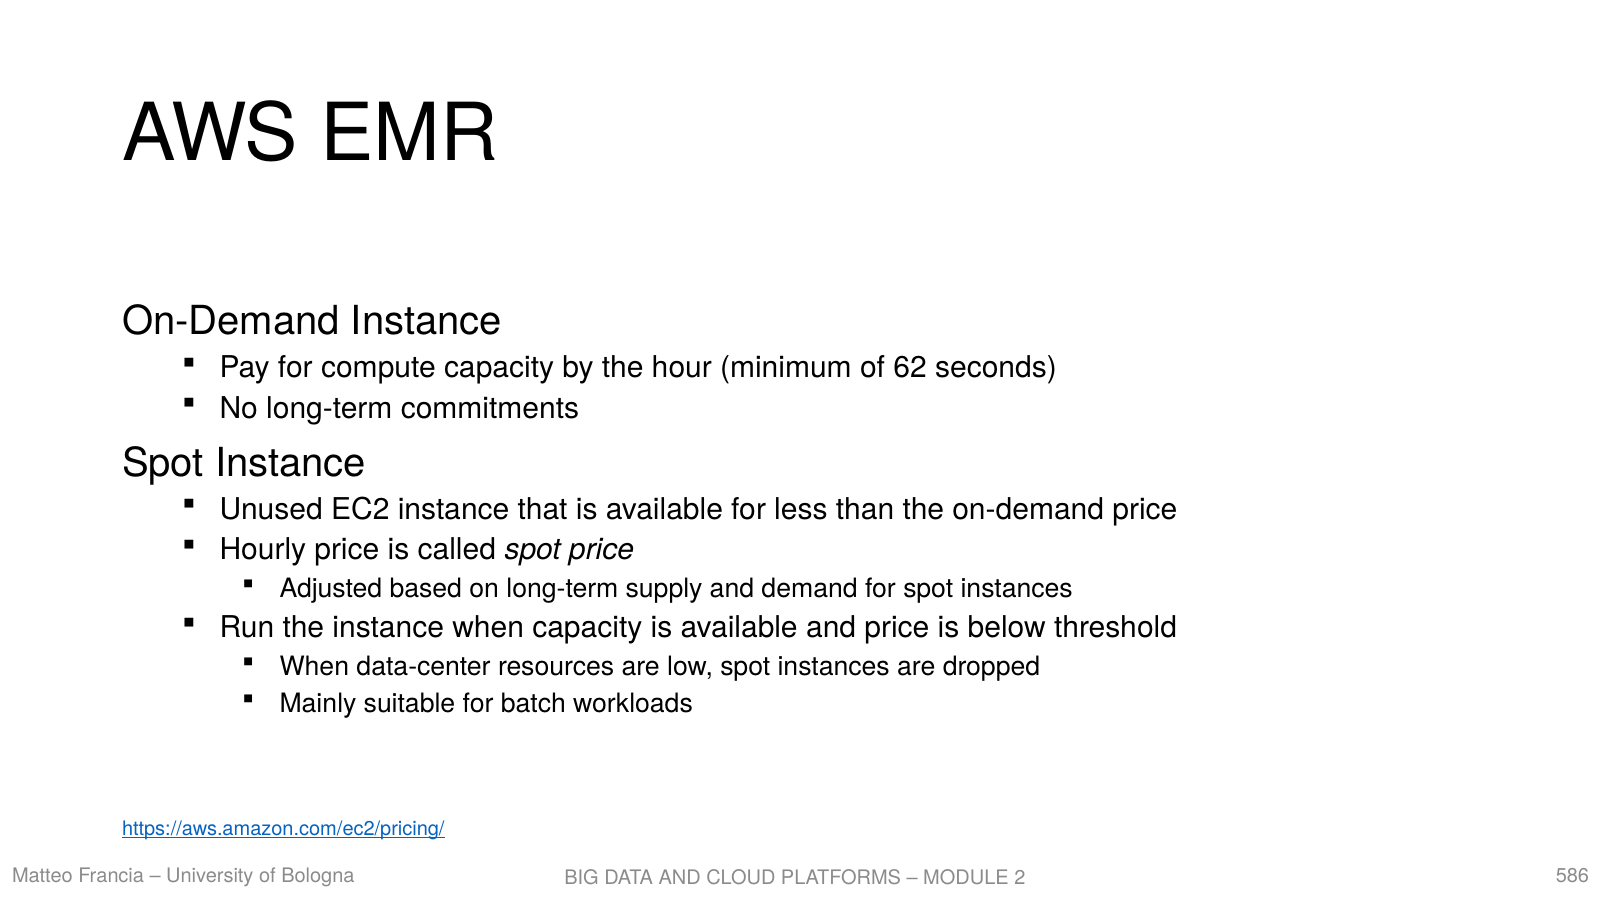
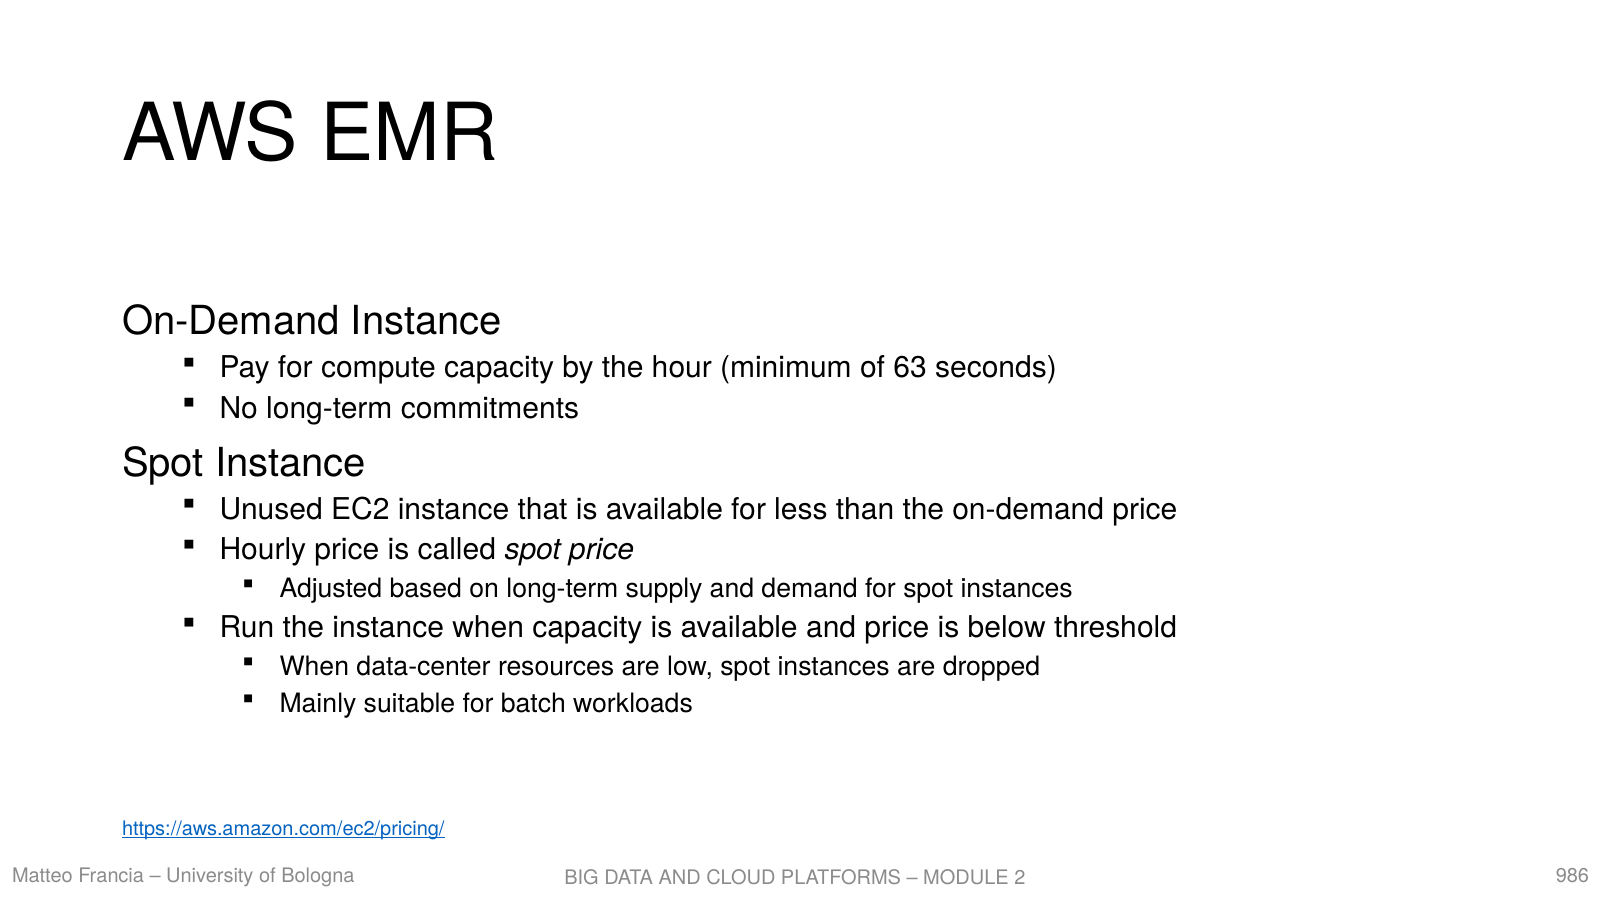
62: 62 -> 63 (910, 367)
586: 586 -> 986 (1572, 876)
